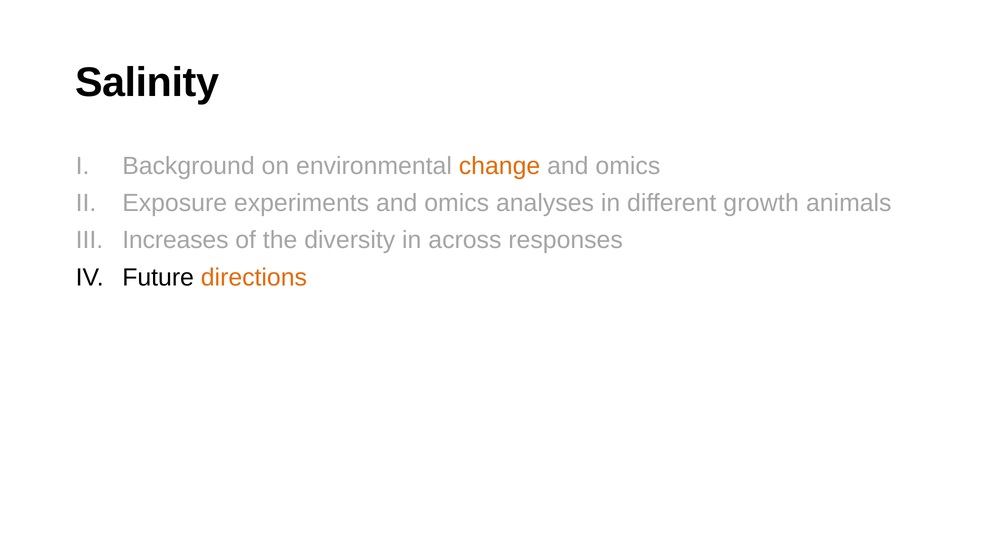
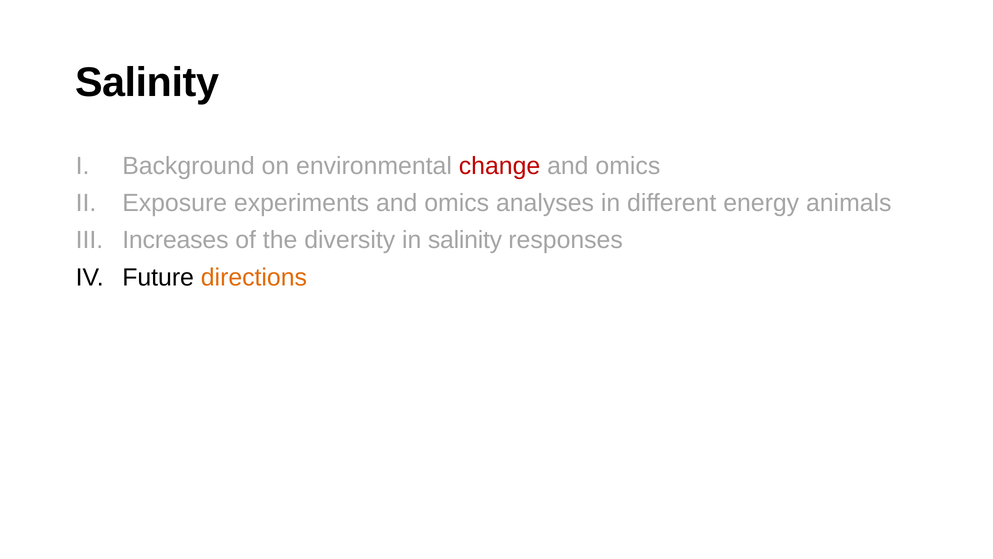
change colour: orange -> red (500, 166)
growth: growth -> energy (761, 203)
in across: across -> salinity (465, 240)
